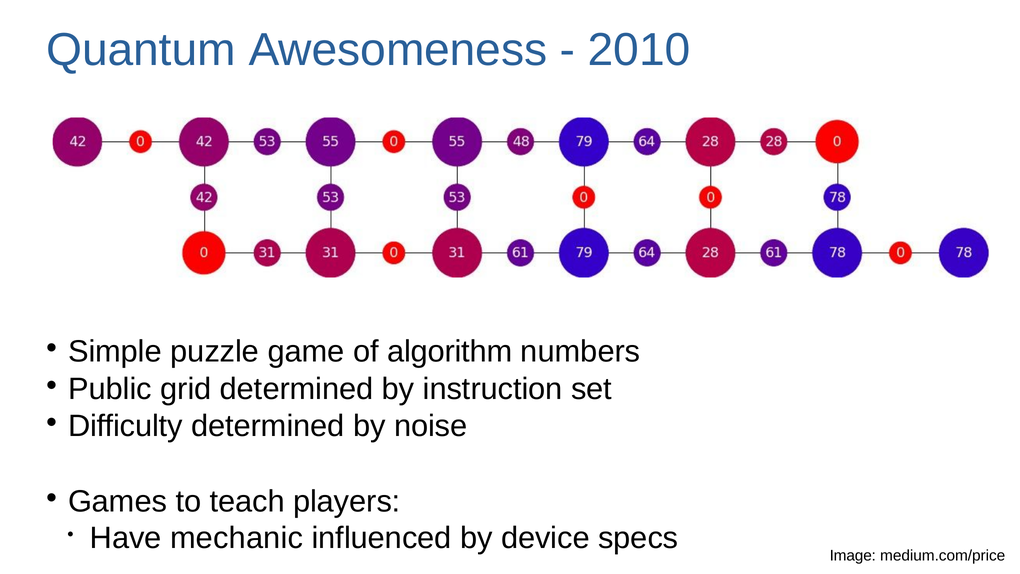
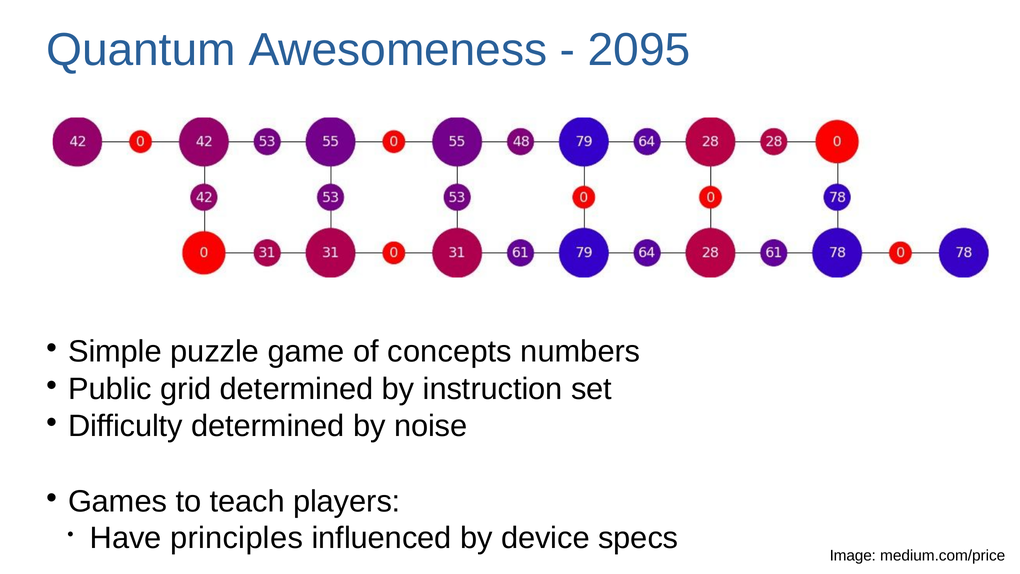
2010: 2010 -> 2095 (639, 50)
algorithm: algorithm -> concepts (450, 352)
mechanic: mechanic -> principles (237, 538)
